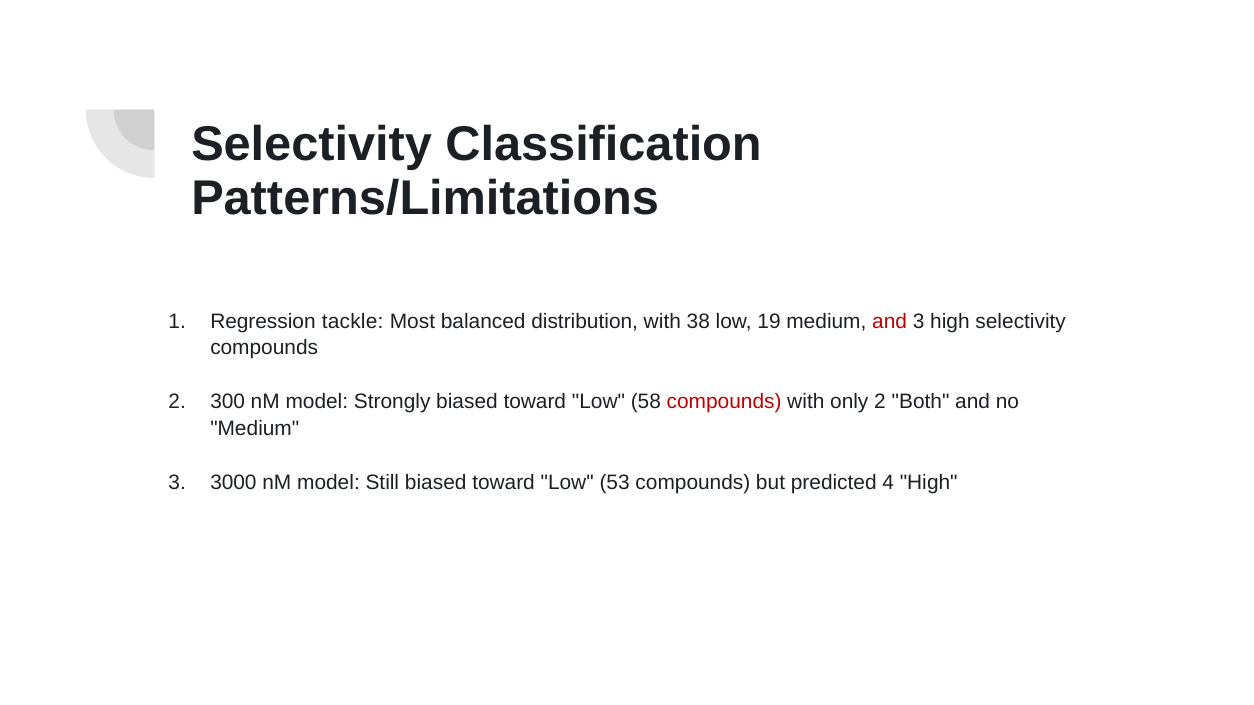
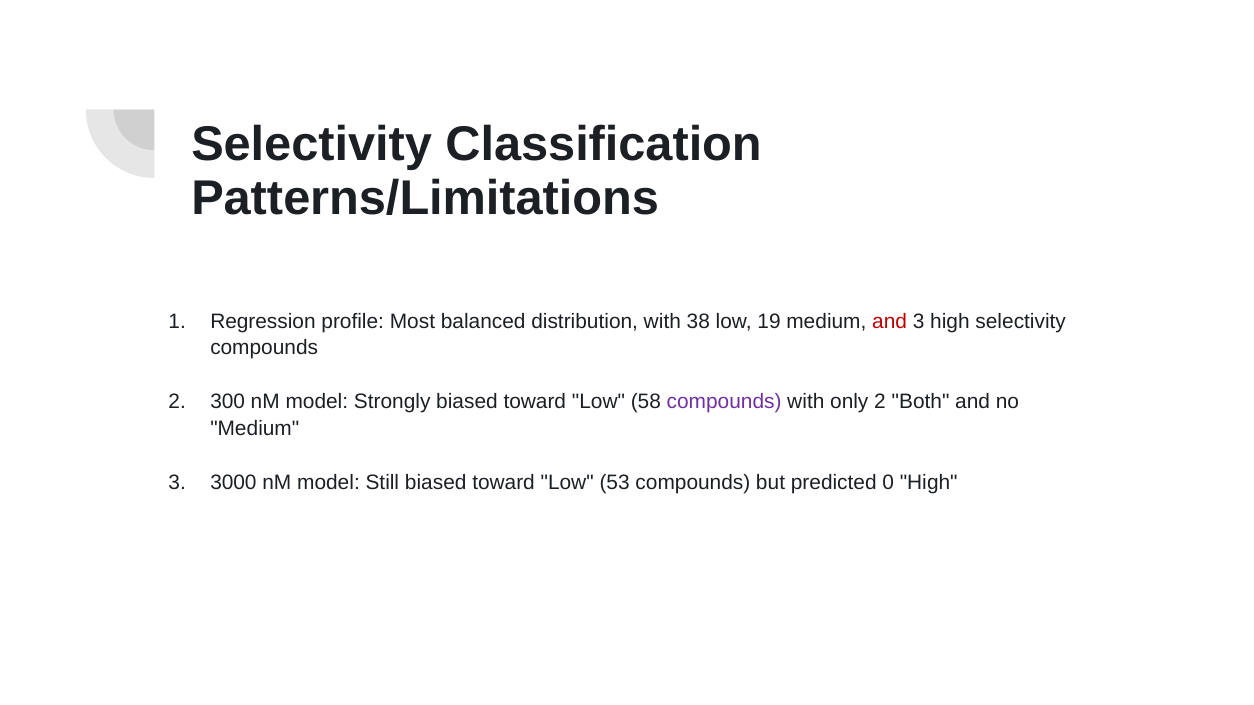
tackle: tackle -> profile (353, 321)
compounds colour: red -> purple (724, 402)
4: 4 -> 0 (888, 483)
